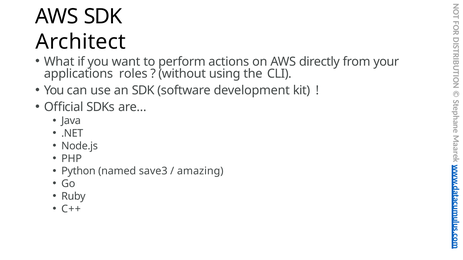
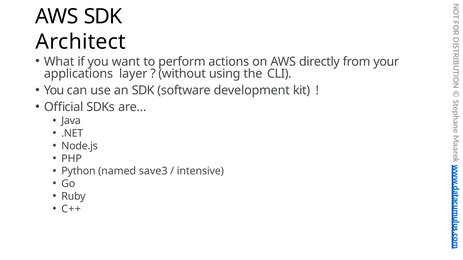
roles: roles -> layer (133, 74)
amazing: amazing -> intensive (200, 171)
